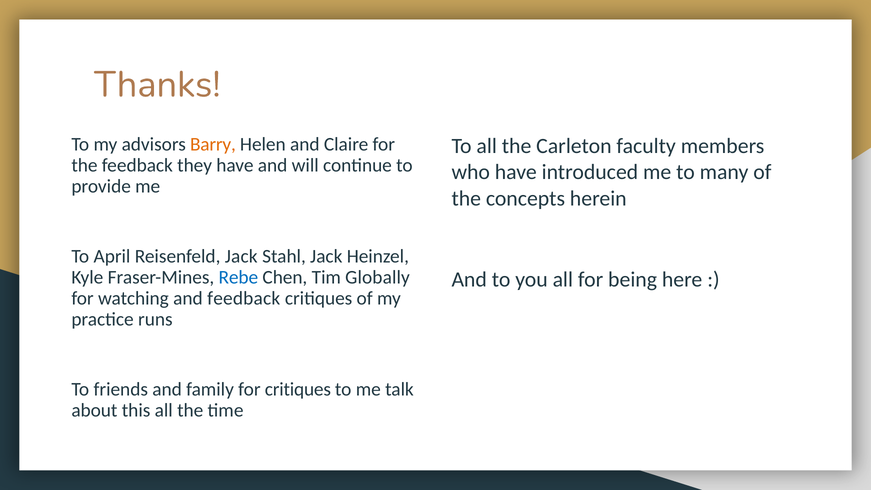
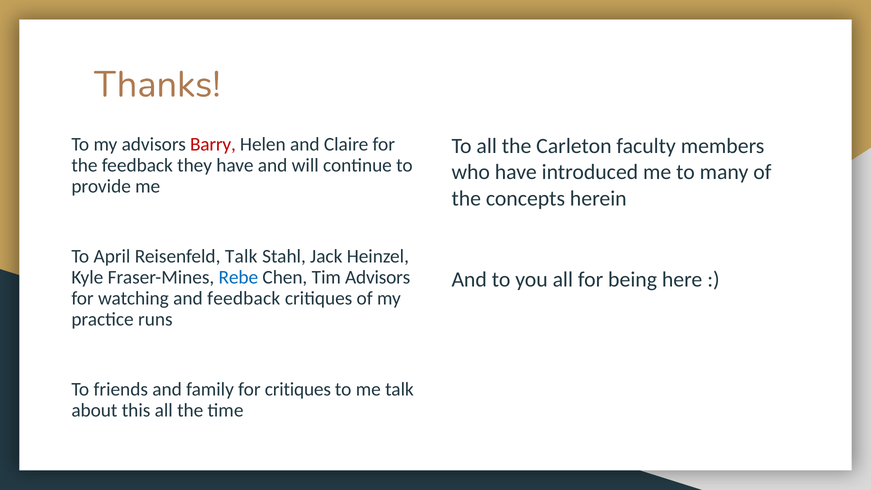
Barry colour: orange -> red (213, 145)
Reisenfeld Jack: Jack -> Talk (241, 256)
Tim Globally: Globally -> Advisors (378, 277)
